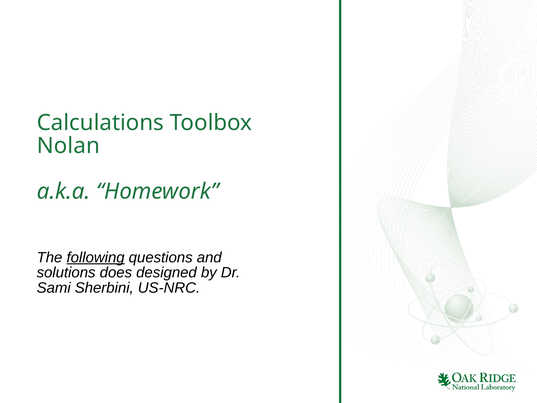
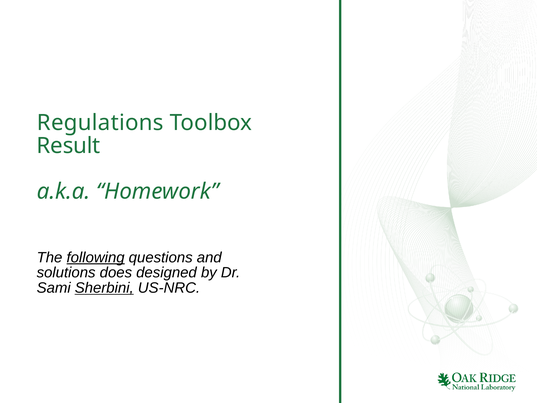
Calculations: Calculations -> Regulations (100, 123)
Nolan: Nolan -> Result (68, 146)
Sherbini underline: none -> present (104, 288)
